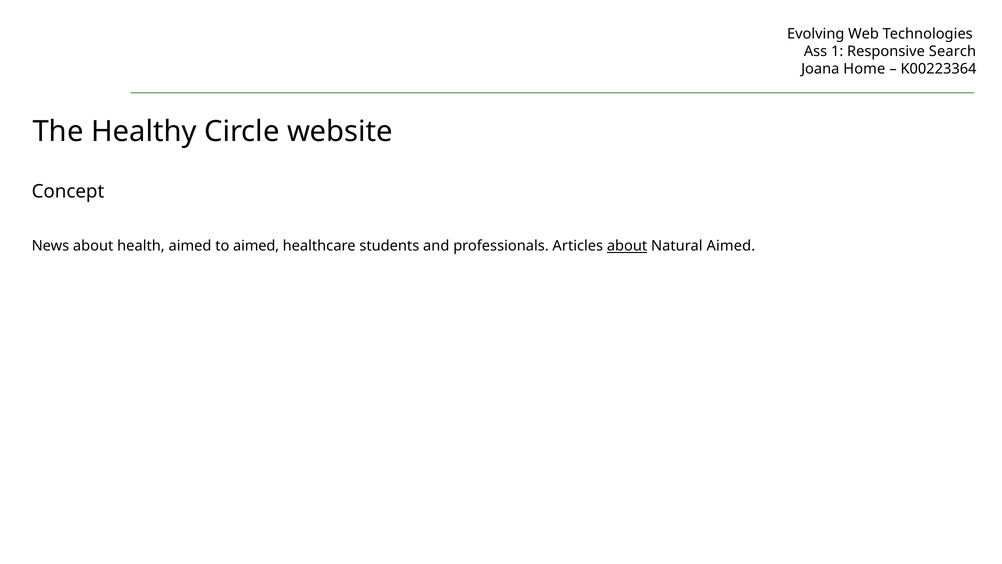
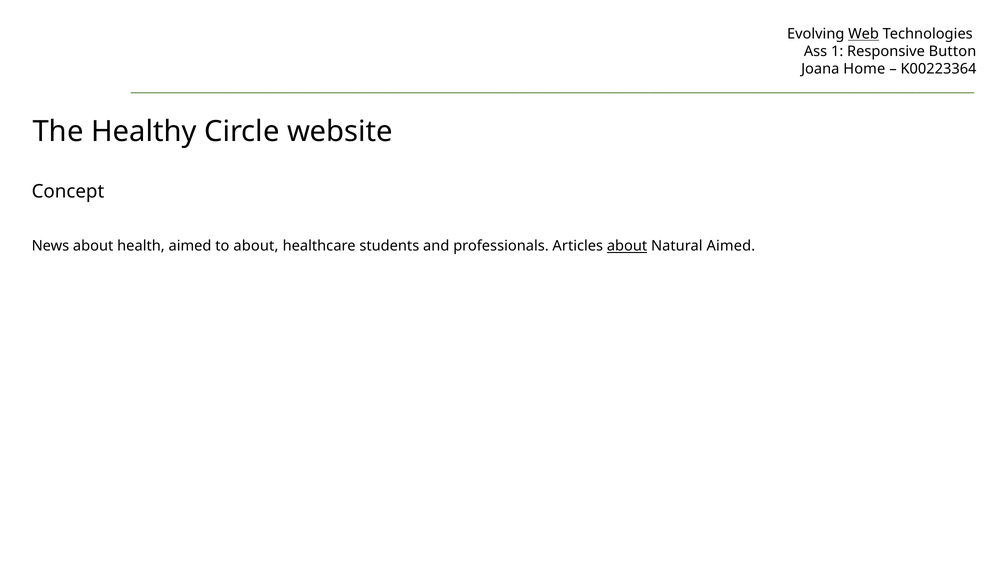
Web underline: none -> present (864, 34)
Search: Search -> Button (952, 52)
to aimed: aimed -> about (256, 246)
